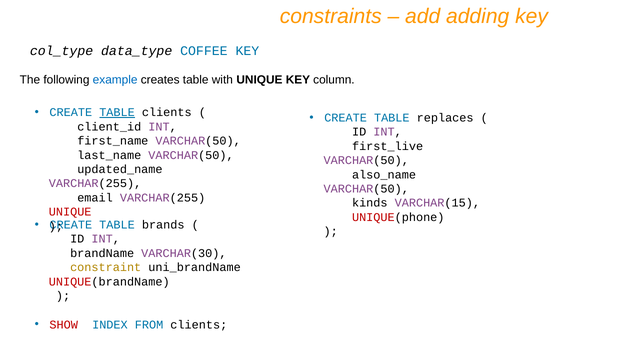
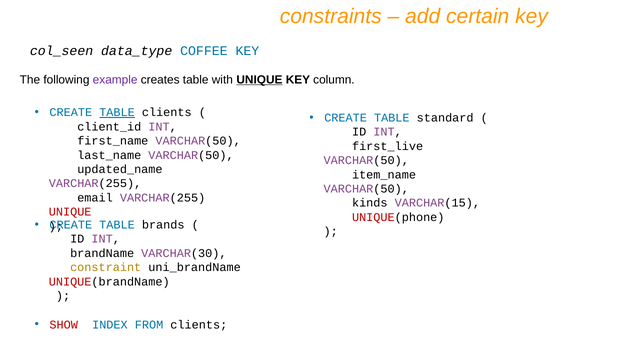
adding: adding -> certain (478, 16)
col_type: col_type -> col_seen (62, 51)
example colour: blue -> purple (115, 80)
UNIQUE underline: none -> present (259, 80)
replaces: replaces -> standard (445, 118)
also_name: also_name -> item_name (384, 175)
